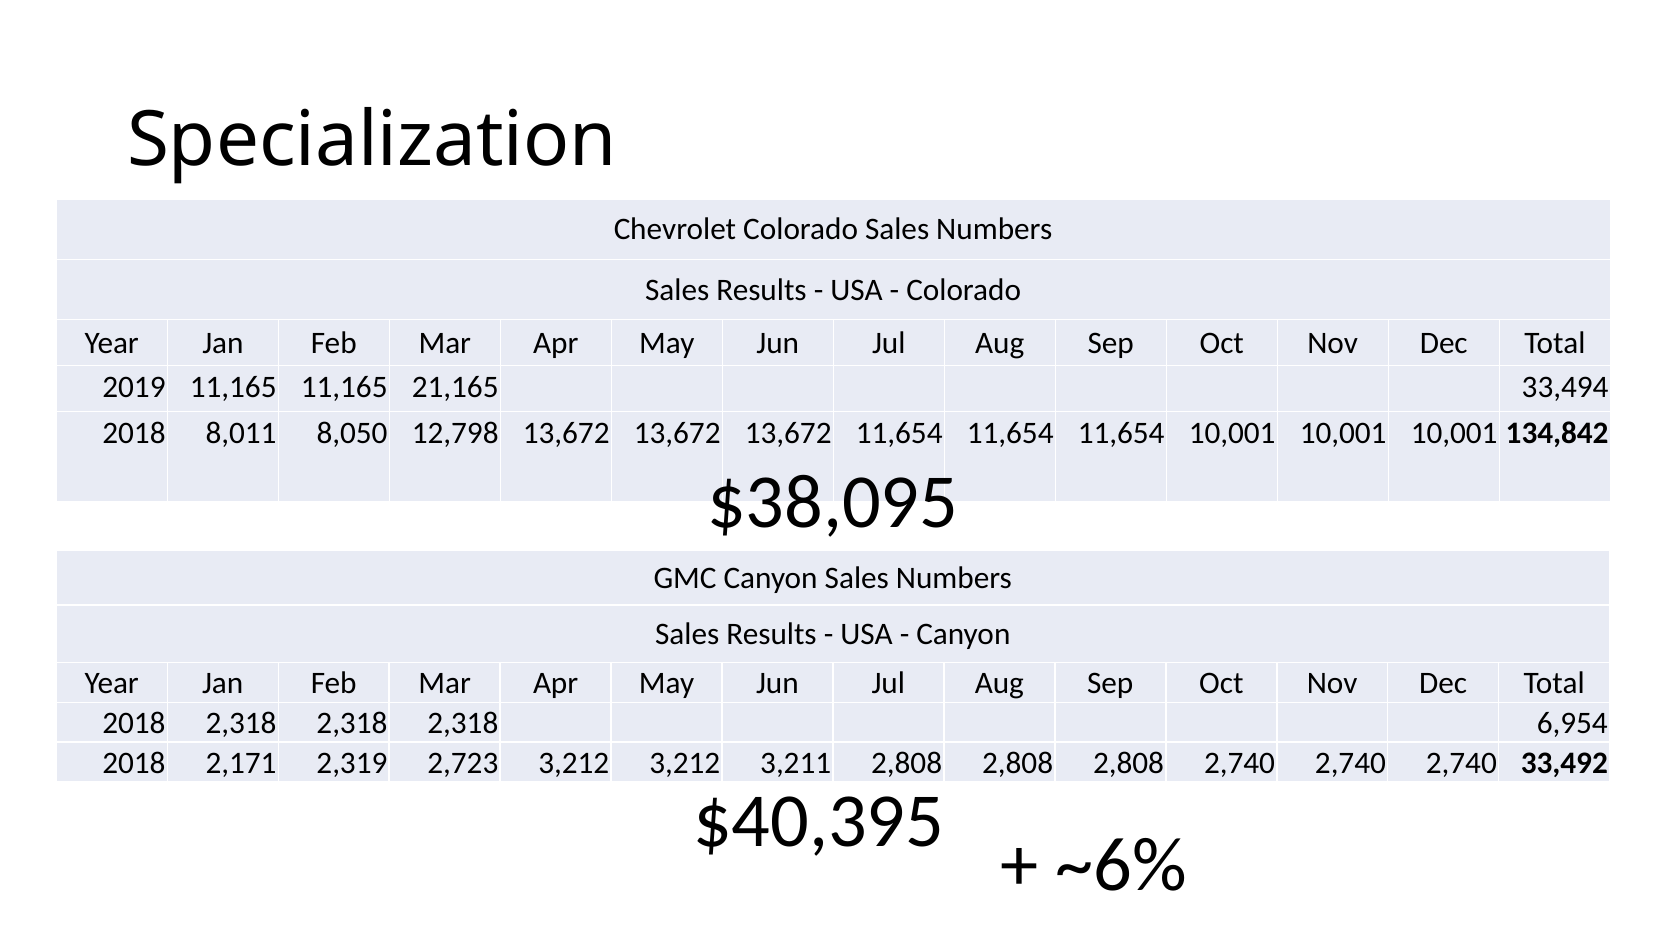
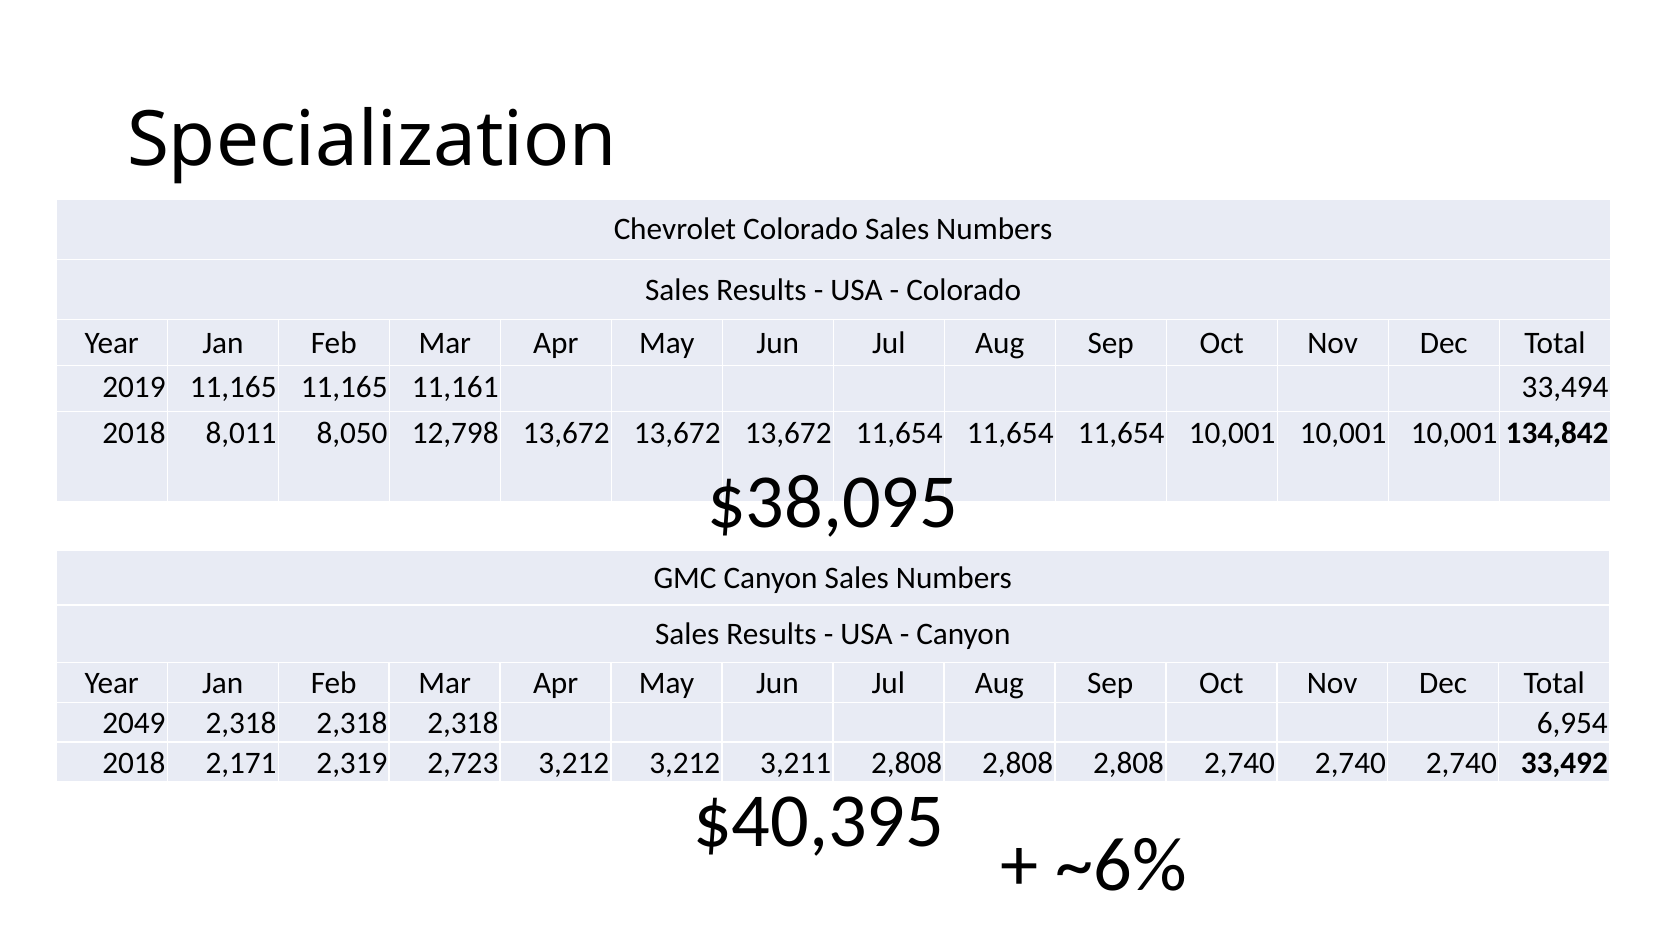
21,165: 21,165 -> 11,161 (455, 387)
2018: 2018 -> 2049 (134, 723)
